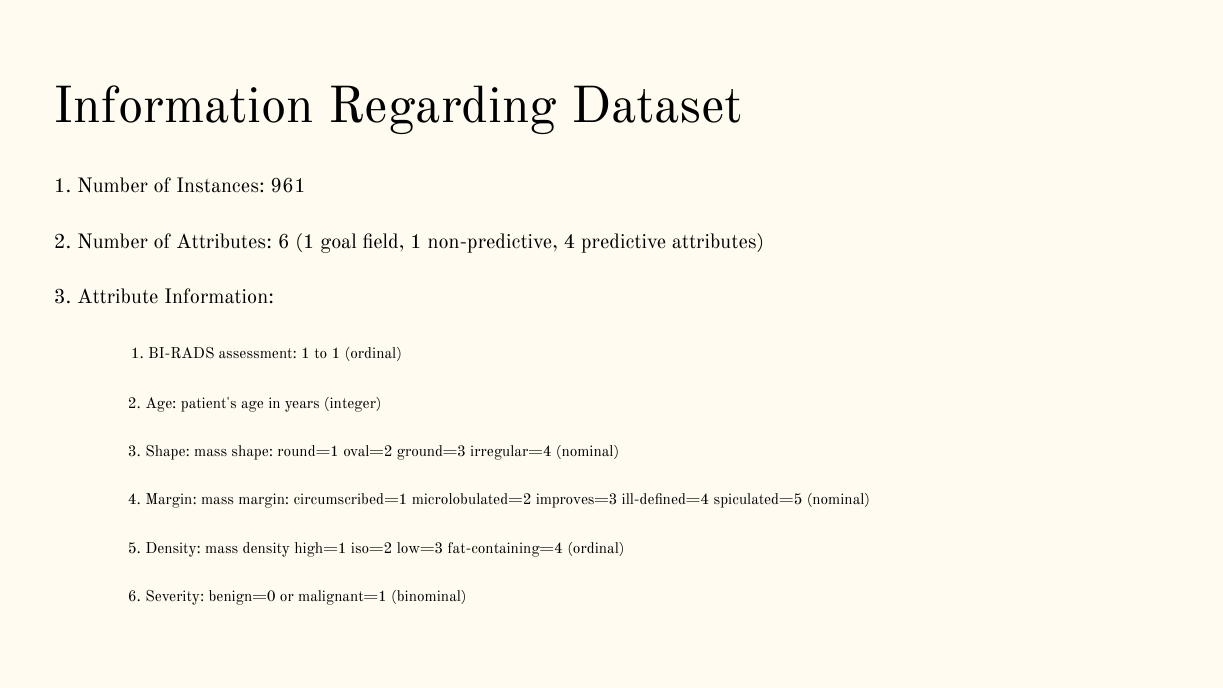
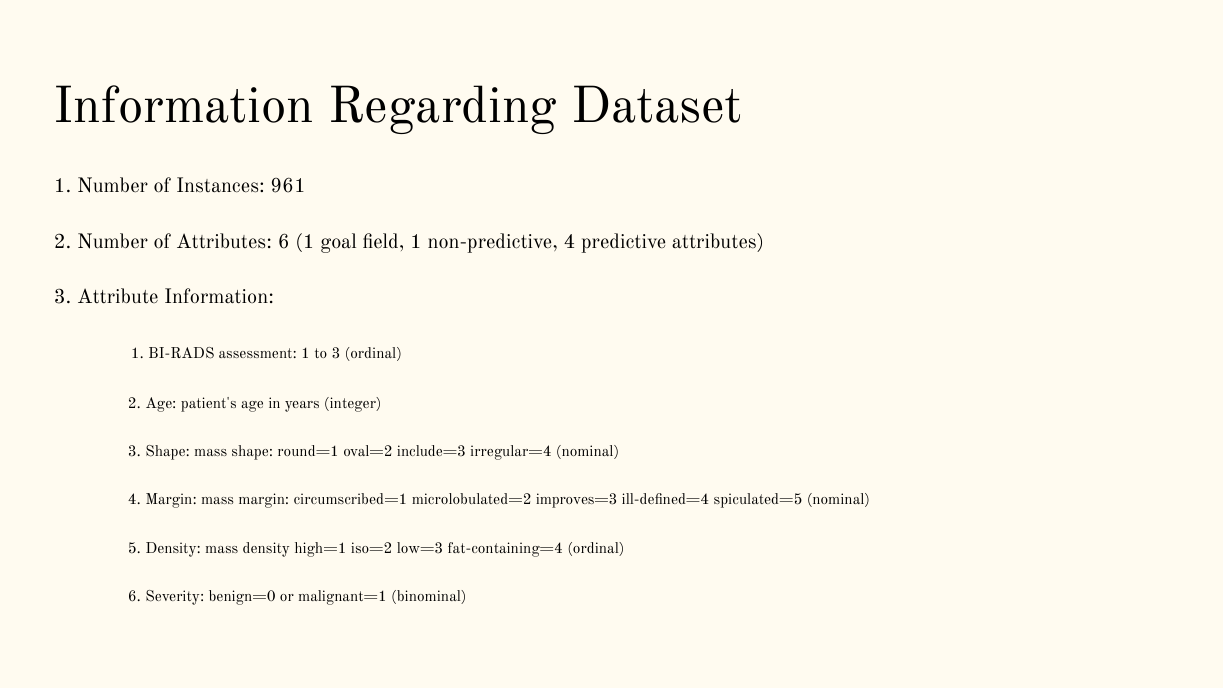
to 1: 1 -> 3 (336, 354)
ground=3: ground=3 -> include=3 (432, 451)
